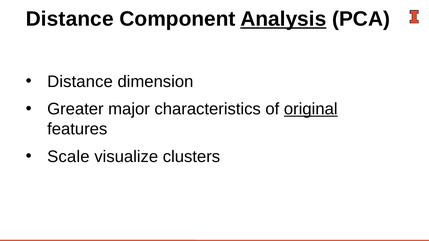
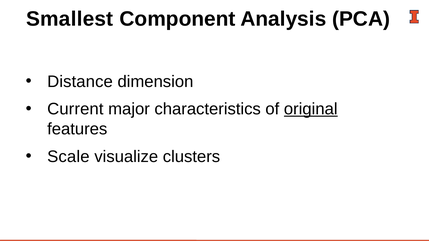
Distance: Distance -> Smallest (70, 19)
Analysis underline: present -> none (283, 19)
Greater: Greater -> Current (75, 109)
